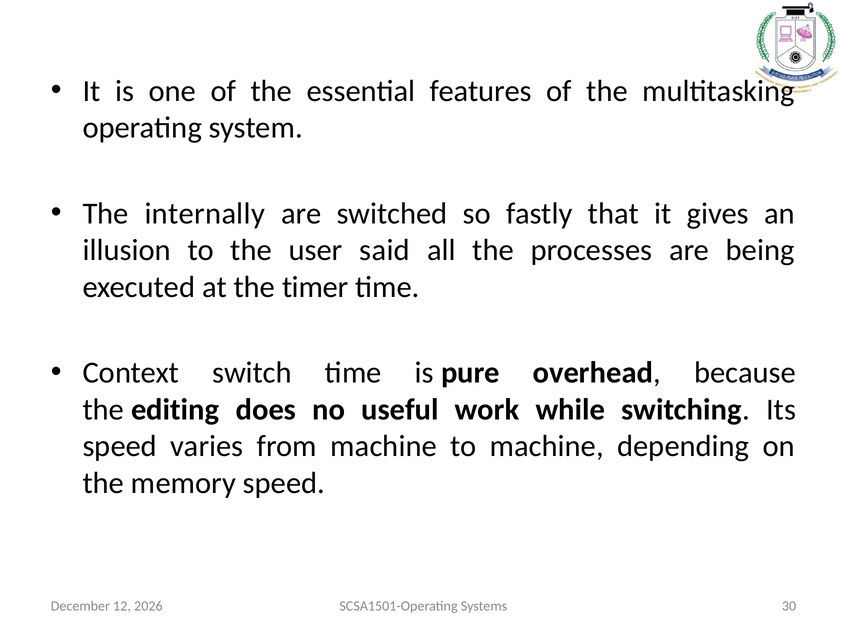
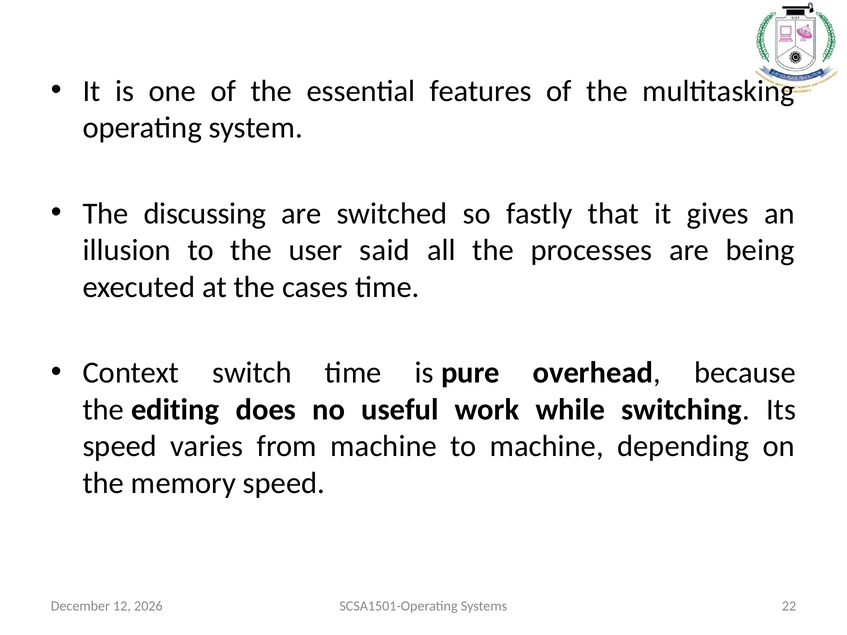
internally: internally -> discussing (205, 213)
timer: timer -> cases (315, 287)
30: 30 -> 22 (789, 607)
